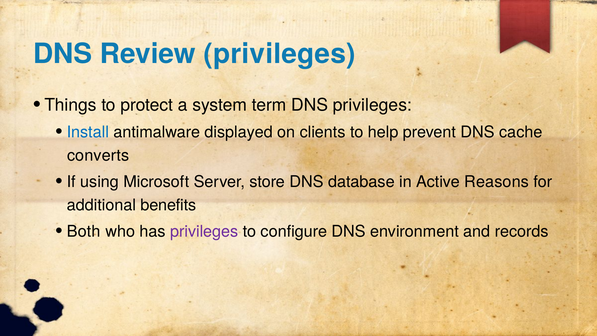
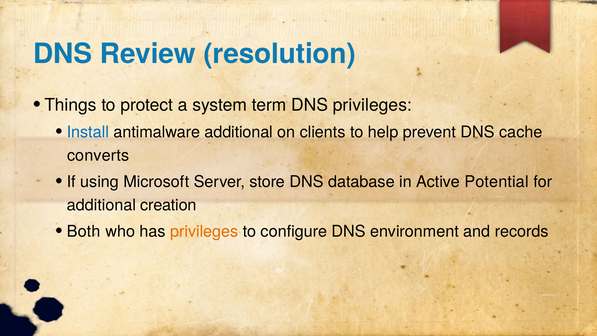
Review privileges: privileges -> resolution (280, 54)
antimalware displayed: displayed -> additional (239, 132)
Reasons: Reasons -> Potential (497, 182)
benefits: benefits -> creation (168, 205)
privileges colour: purple -> orange (204, 231)
